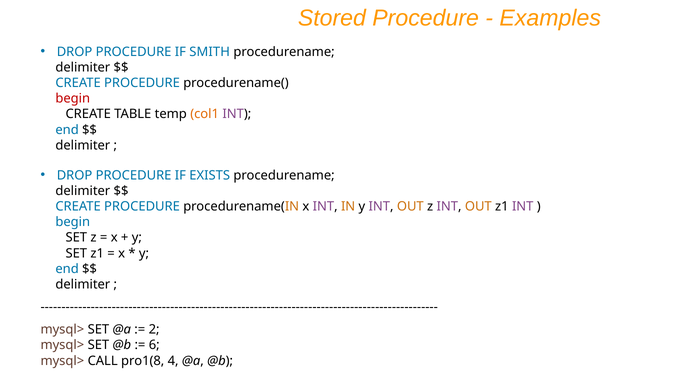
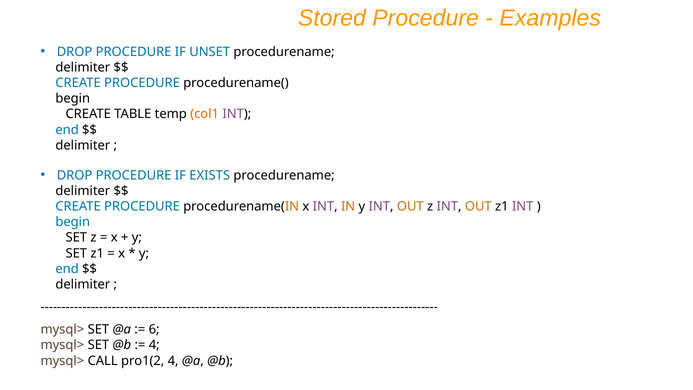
SMITH: SMITH -> UNSET (210, 52)
begin colour: red -> black (73, 98)
2: 2 -> 6 (154, 329)
6: 6 -> 4 (154, 345)
pro1(8: pro1(8 -> pro1(2 (143, 361)
